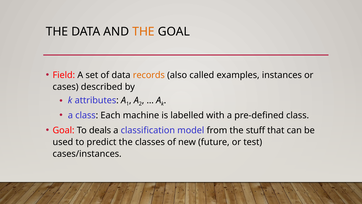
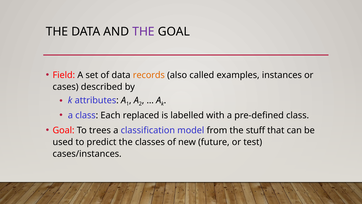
THE colour: orange -> purple (143, 32)
machine: machine -> replaced (141, 115)
deals: deals -> trees (100, 130)
